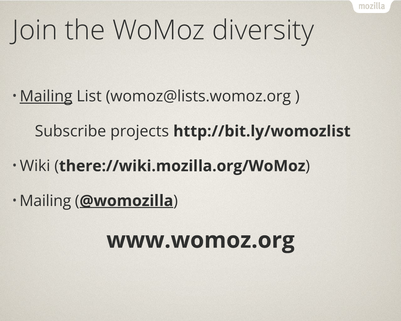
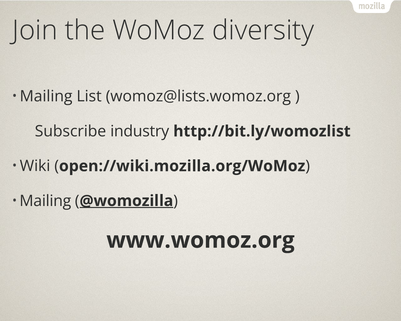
Mailing underline: present -> none (46, 96)
projects: projects -> industry (140, 131)
there://wiki.mozilla.org/WoMoz: there://wiki.mozilla.org/WoMoz -> open://wiki.mozilla.org/WoMoz (182, 166)
